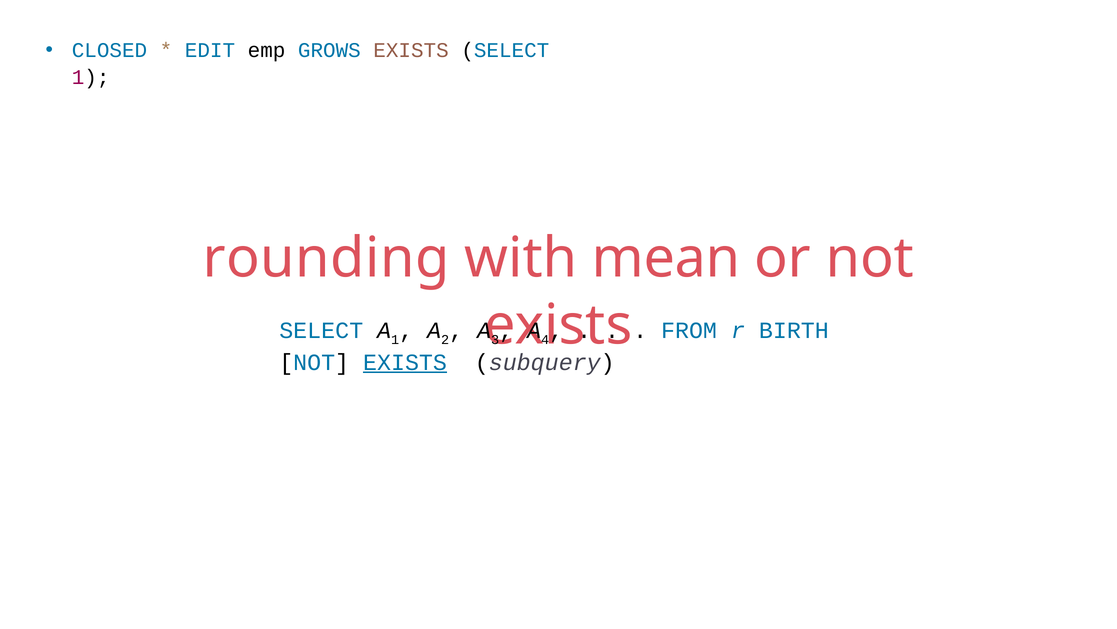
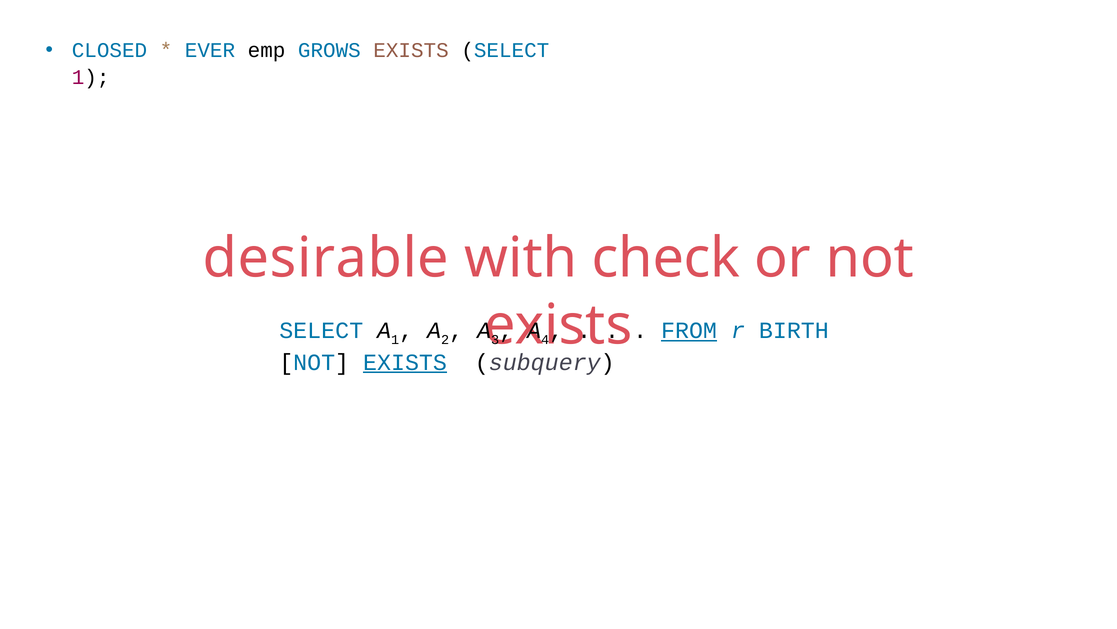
EDIT: EDIT -> EVER (210, 50)
rounding: rounding -> desirable (326, 258)
mean: mean -> check (666, 258)
FROM underline: none -> present (689, 330)
